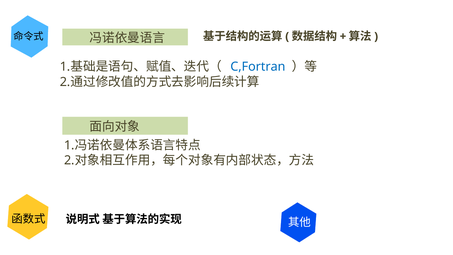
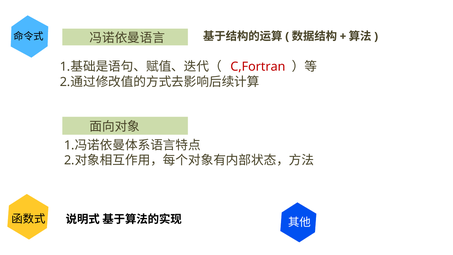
C,Fortran colour: blue -> red (258, 67)
